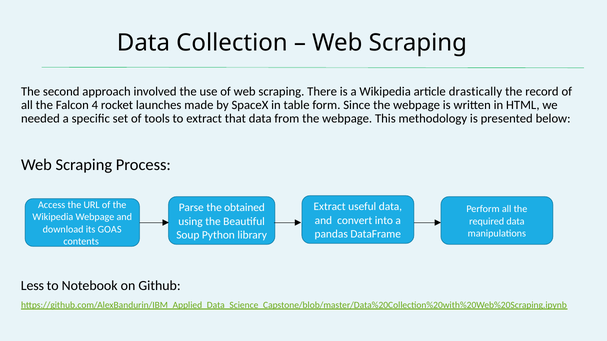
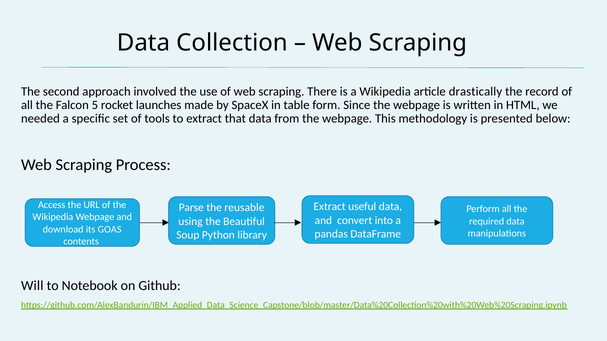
4: 4 -> 5 (95, 105)
obtained: obtained -> reusable (244, 208)
Less: Less -> Will (32, 286)
